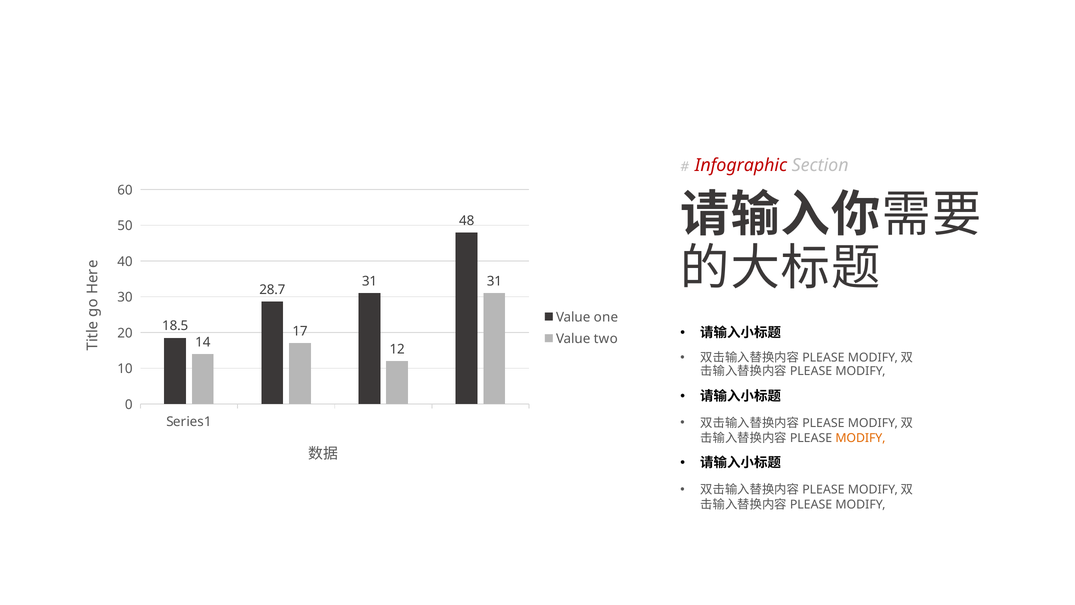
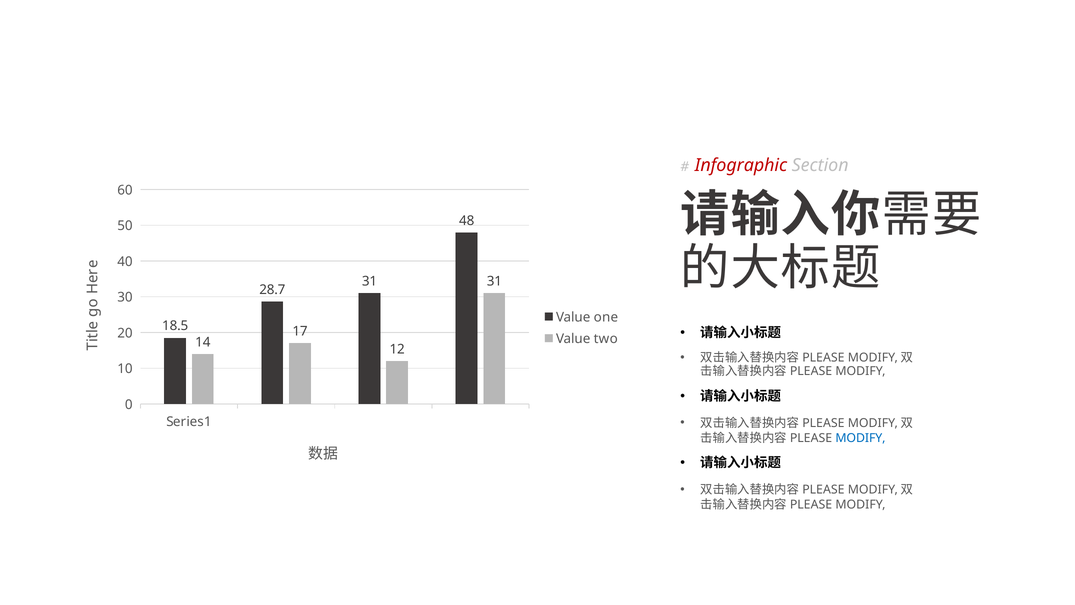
MODIFY colour: orange -> blue (860, 438)
